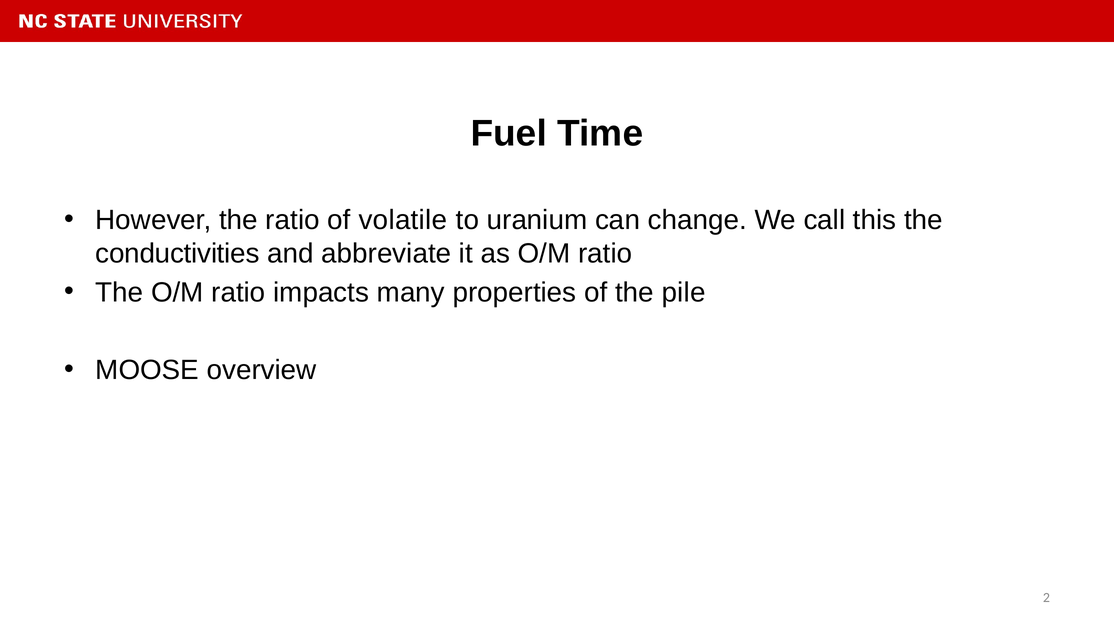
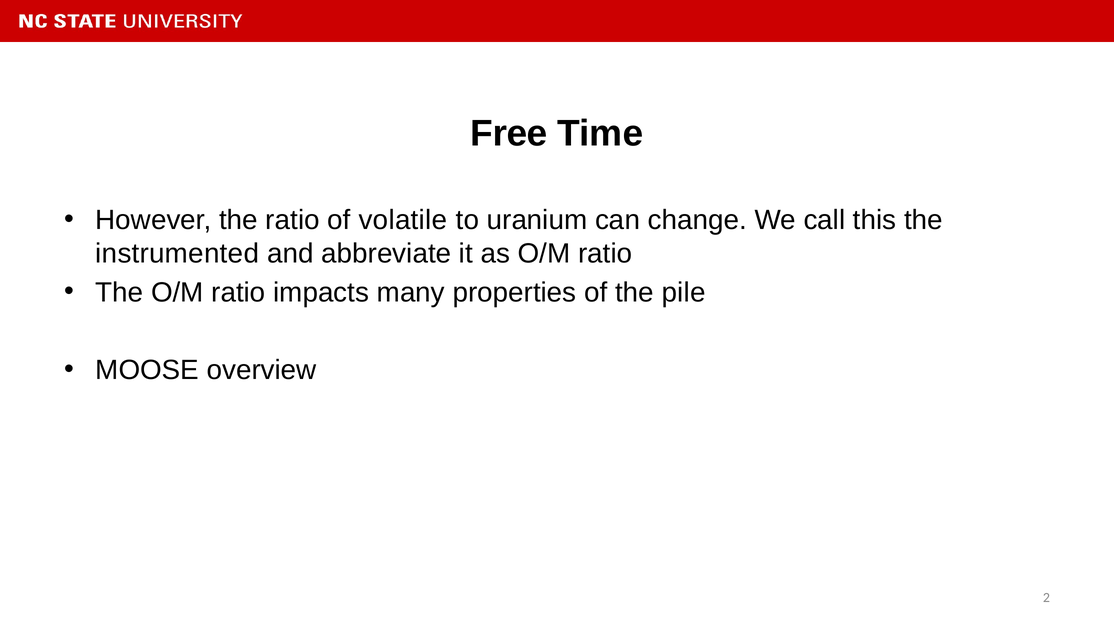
Fuel: Fuel -> Free (509, 134)
conductivities: conductivities -> instrumented (177, 254)
